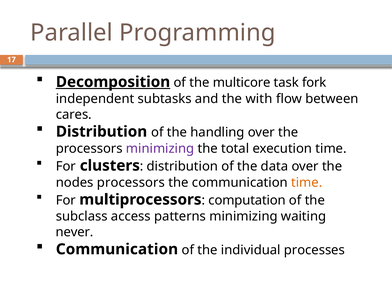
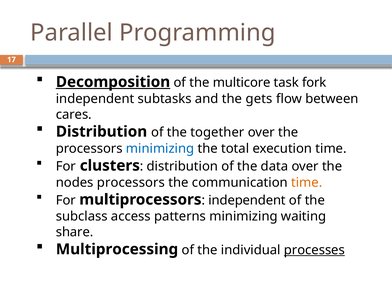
with: with -> gets (259, 99)
handling: handling -> together (217, 132)
minimizing colour: purple -> blue (160, 148)
multiprocessors computation: computation -> independent (247, 200)
never: never -> share (75, 232)
Communication: Communication -> Multiprocessing (117, 249)
processes underline: none -> present (314, 250)
